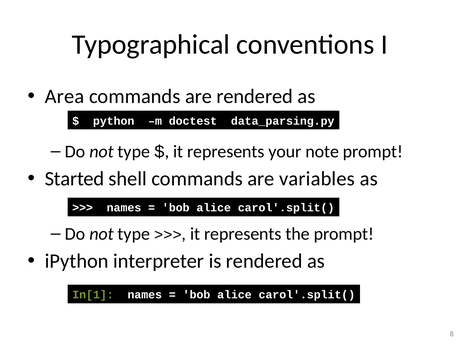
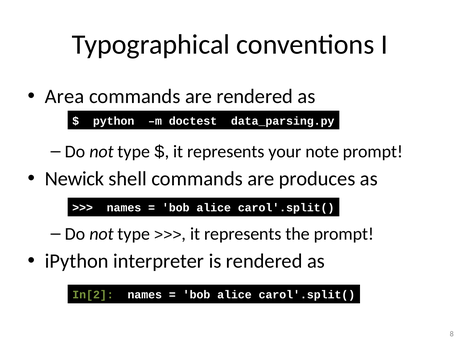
Started: Started -> Newick (75, 179)
variables: variables -> produces (317, 179)
In[1: In[1 -> In[2 (93, 295)
